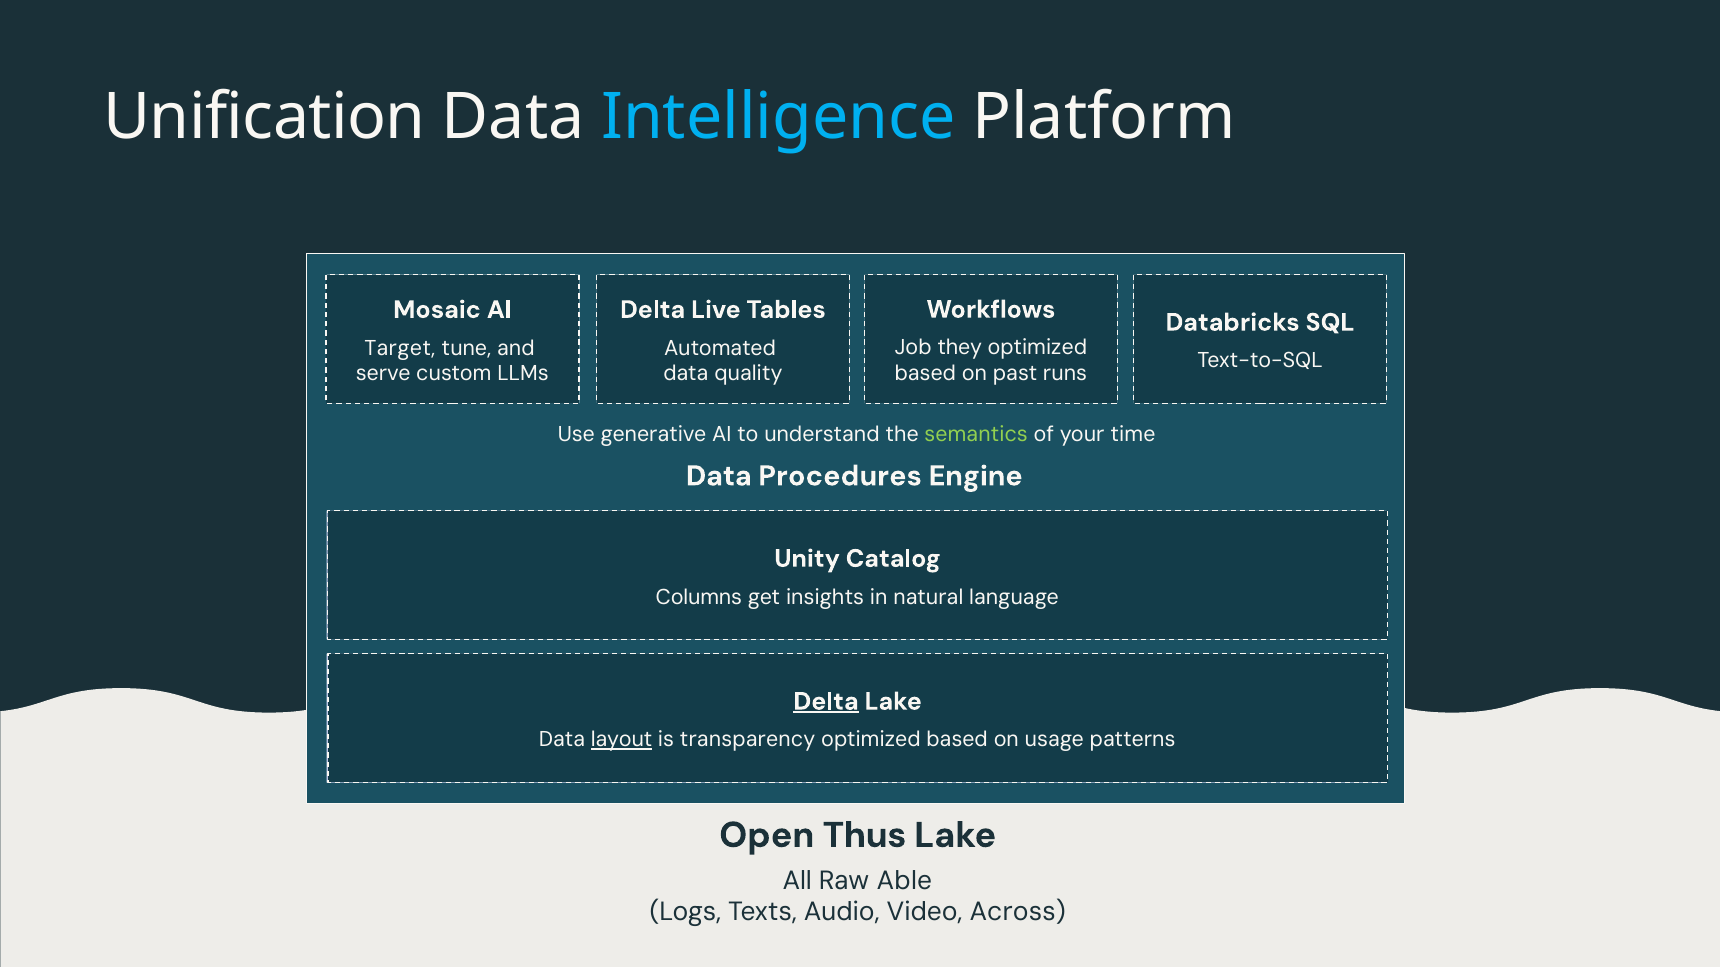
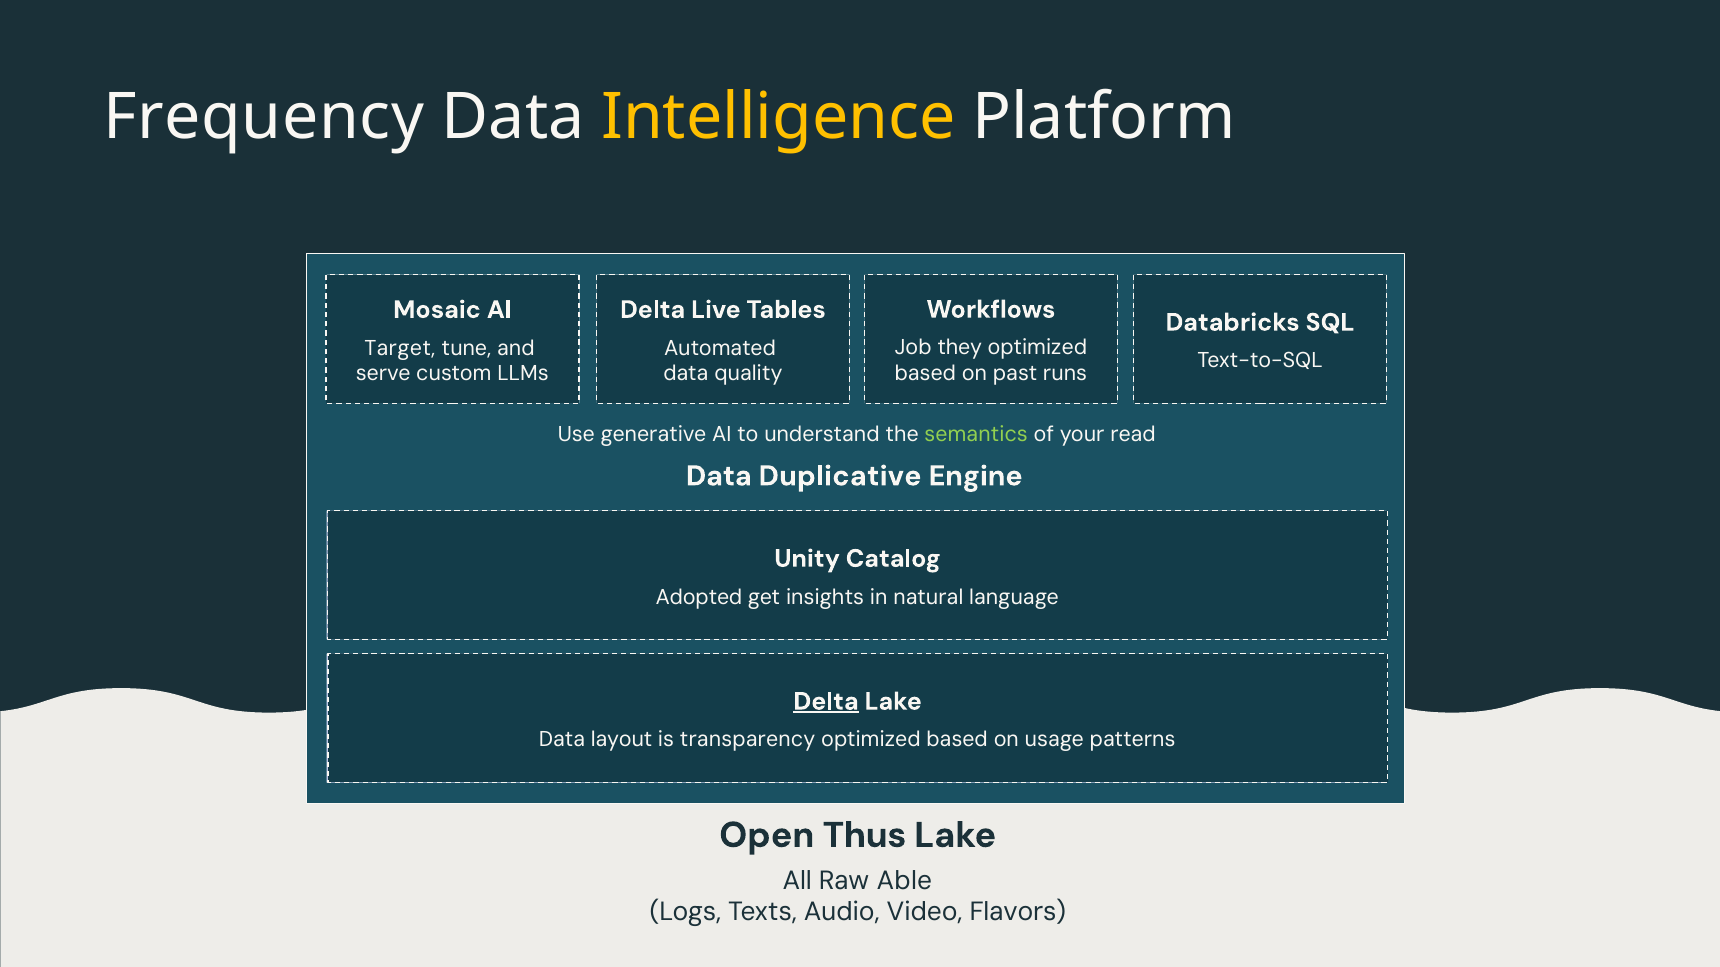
Unification: Unification -> Frequency (264, 117)
Intelligence colour: light blue -> yellow (778, 117)
time: time -> read (1133, 435)
Procedures: Procedures -> Duplicative (840, 476)
Columns: Columns -> Adopted (699, 597)
layout underline: present -> none (622, 740)
Across: Across -> Flavors (1018, 912)
